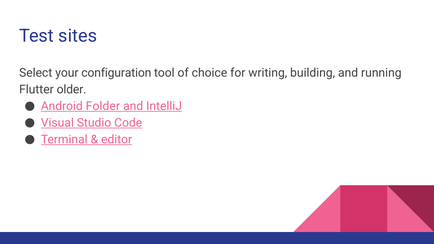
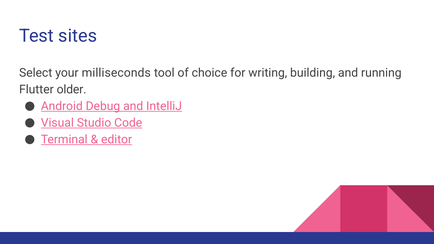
configuration: configuration -> milliseconds (116, 73)
Folder: Folder -> Debug (103, 106)
